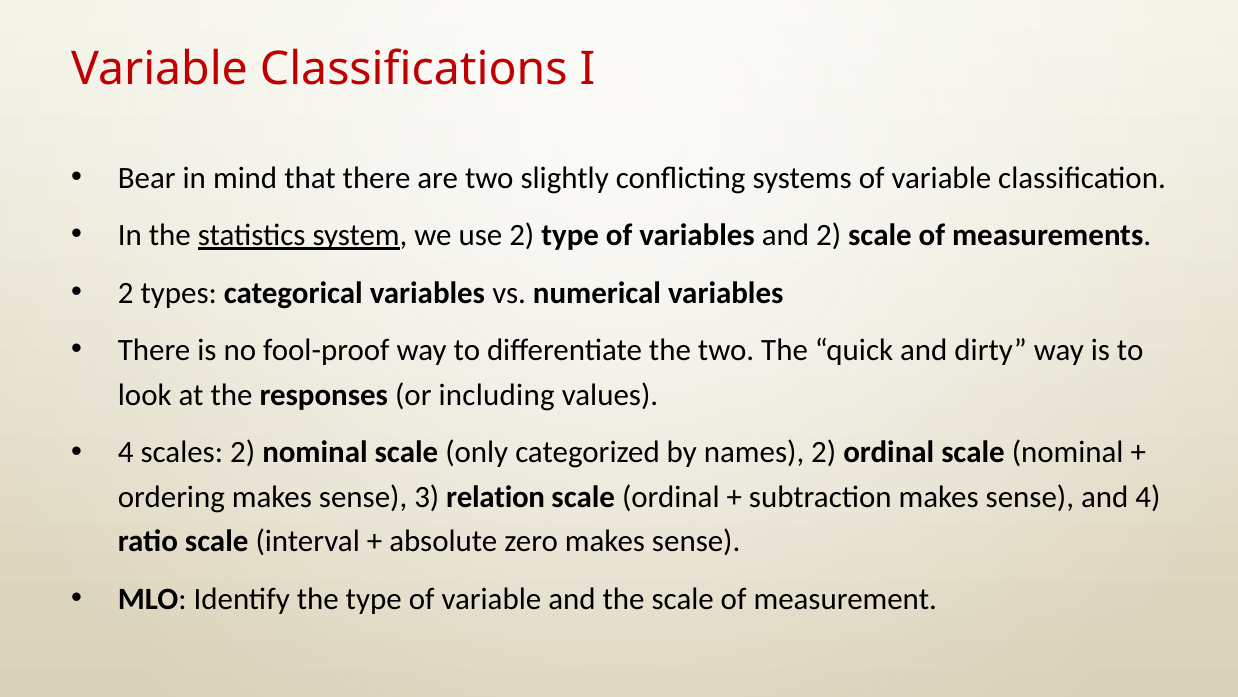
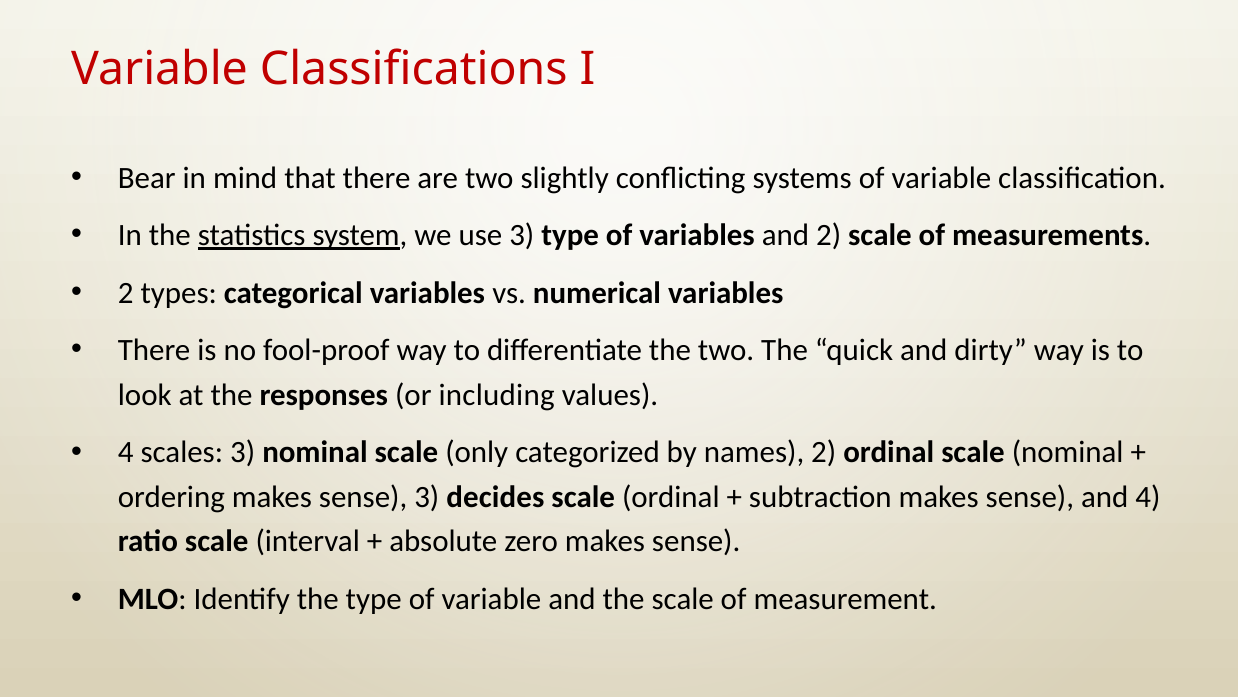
use 2: 2 -> 3 (522, 235)
scales 2: 2 -> 3 (243, 452)
relation: relation -> decides (495, 497)
